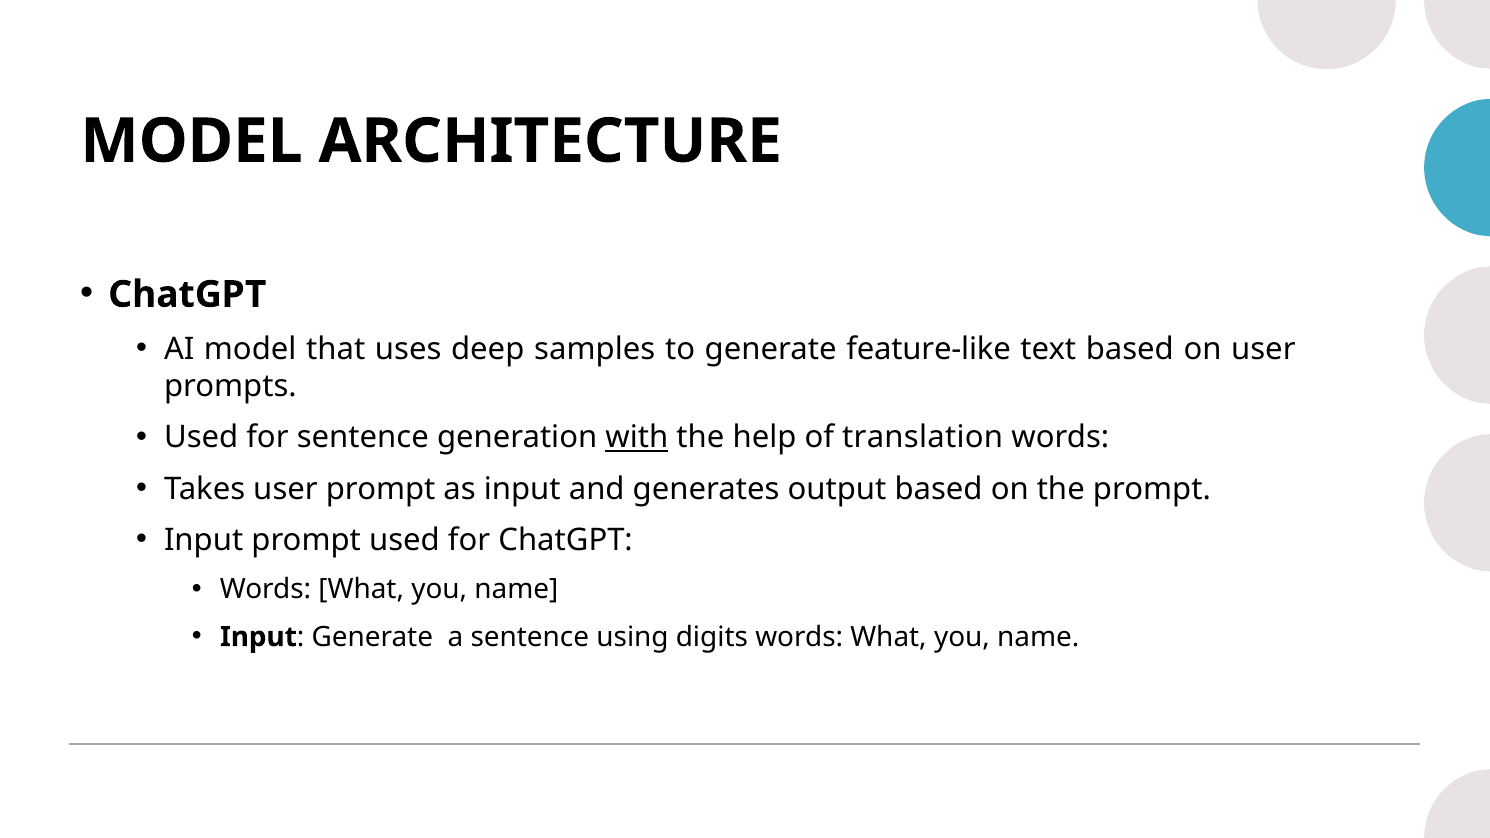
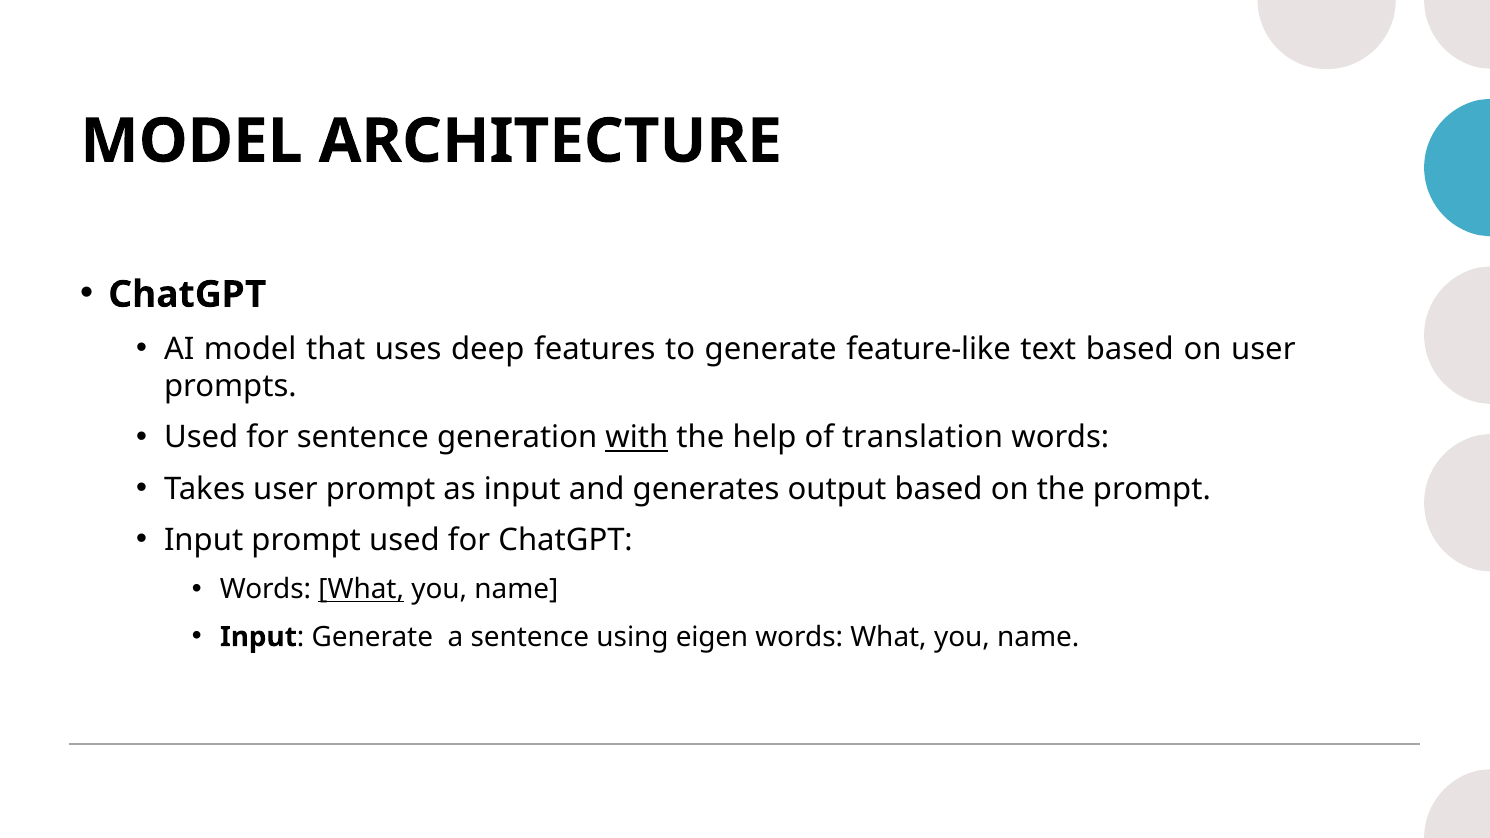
samples: samples -> features (595, 349)
What underline: none -> present (361, 589)
digits: digits -> eigen (712, 637)
